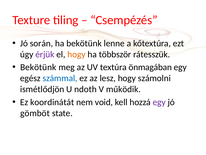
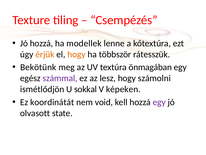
Jó során: során -> hozzá (41, 43)
ha bekötünk: bekötünk -> modellek (84, 43)
érjük colour: purple -> orange (45, 54)
számmal colour: blue -> purple (60, 78)
ndoth: ndoth -> sokkal (86, 89)
működik: működik -> képeken (123, 89)
gömböt: gömböt -> olvasott (35, 113)
